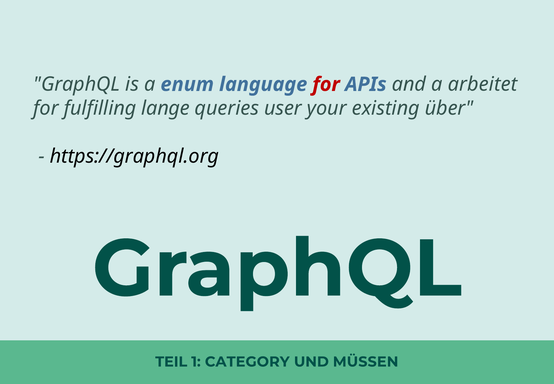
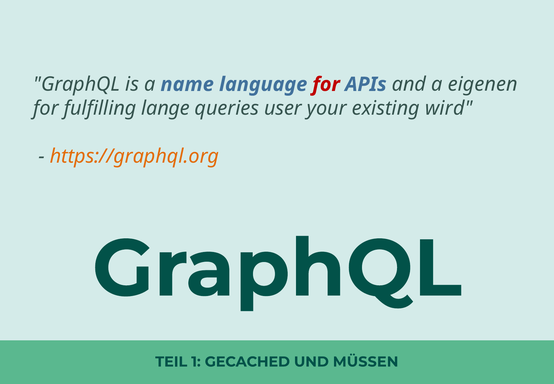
enum: enum -> name (187, 84)
arbeitet: arbeitet -> eigenen (483, 84)
über: über -> wird (449, 108)
https://graphql.org colour: black -> orange (134, 156)
CATEGORY: CATEGORY -> GECACHED (247, 361)
